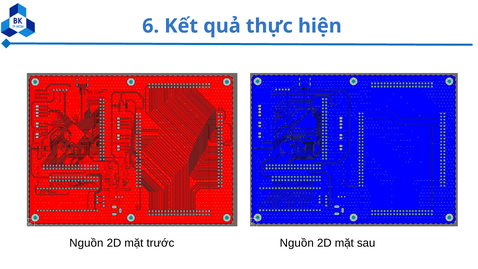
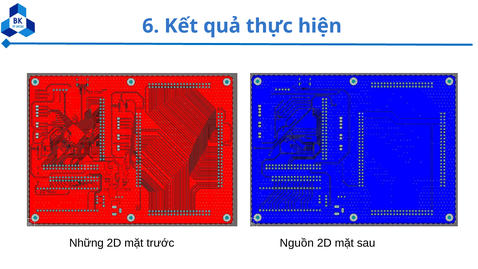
Nguồn: Nguồn -> Những (86, 243)
